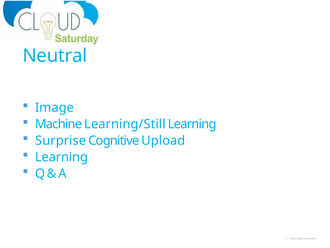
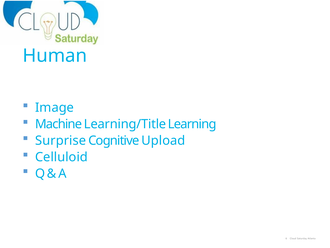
Neutral: Neutral -> Human (55, 56)
Learning/Still: Learning/Still -> Learning/Title (125, 124)
Learning: Learning -> Celluloid (61, 157)
